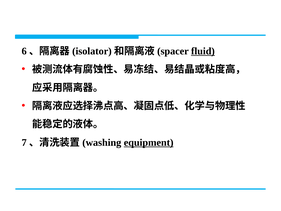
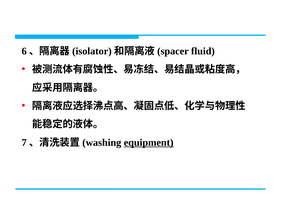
fluid underline: present -> none (203, 51)
